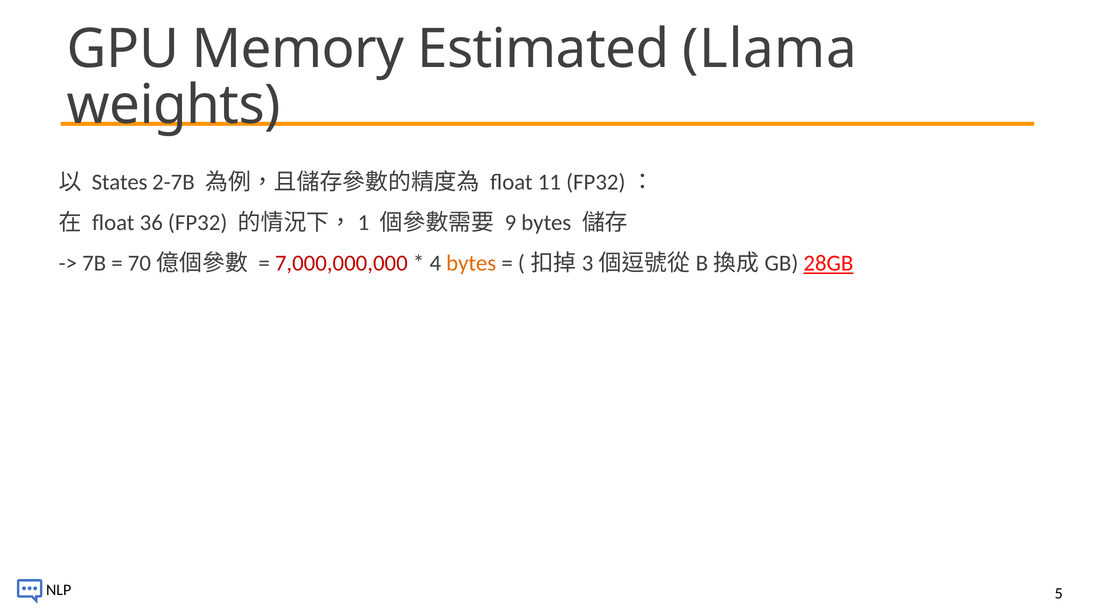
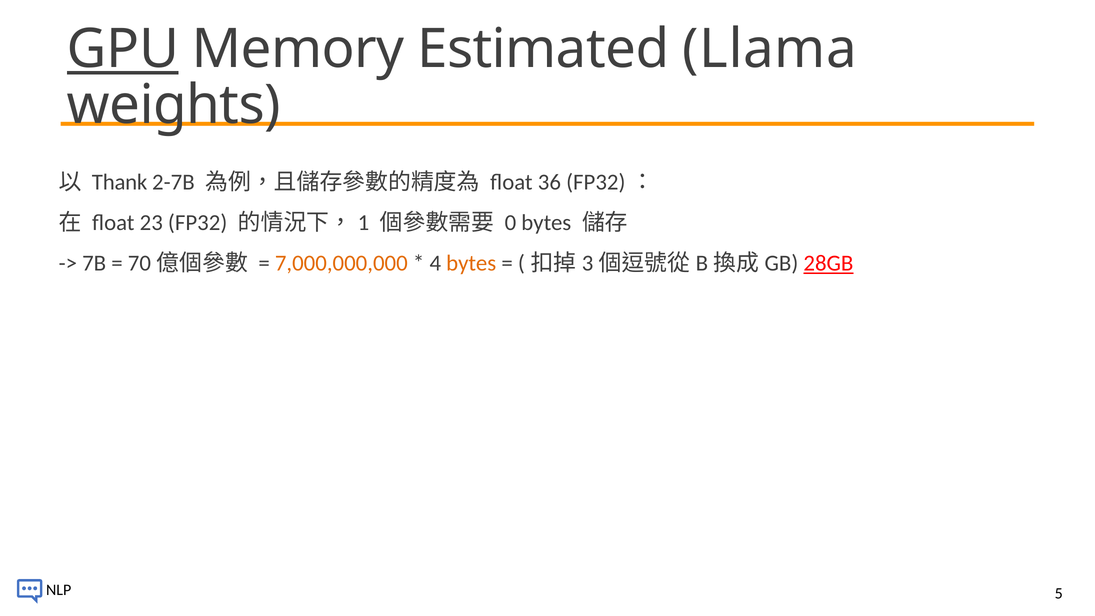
GPU underline: none -> present (123, 49)
States: States -> Thank (120, 182)
11: 11 -> 36 (549, 182)
36: 36 -> 23 (151, 223)
9: 9 -> 0 (510, 223)
7,000,000,000 colour: red -> orange (341, 263)
